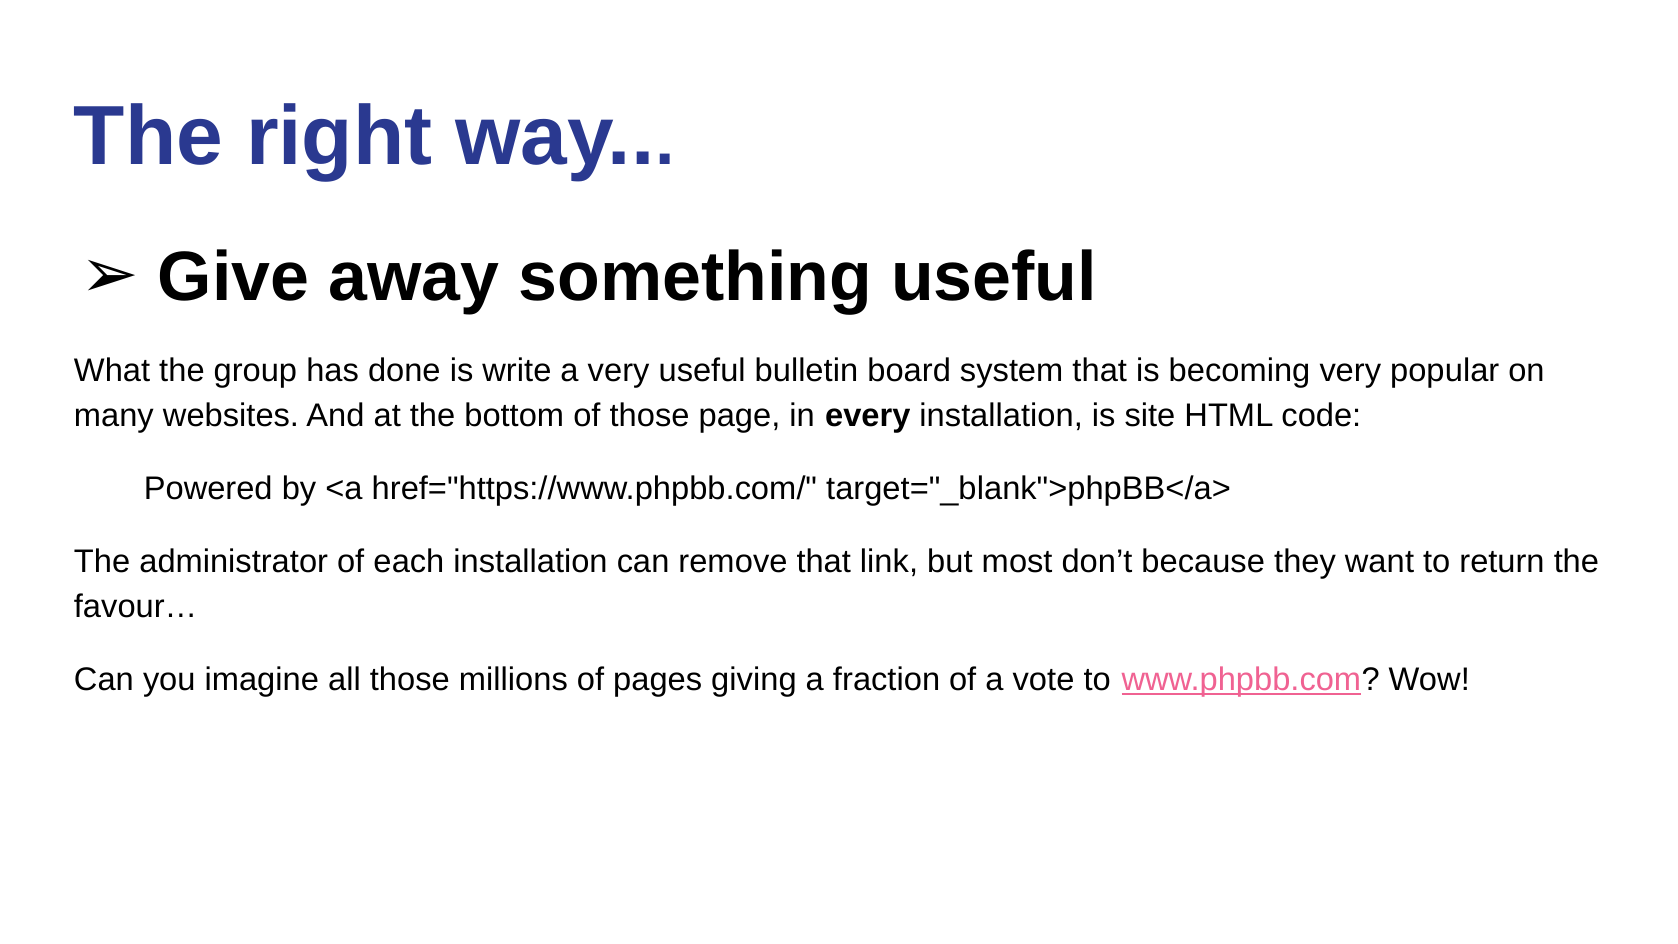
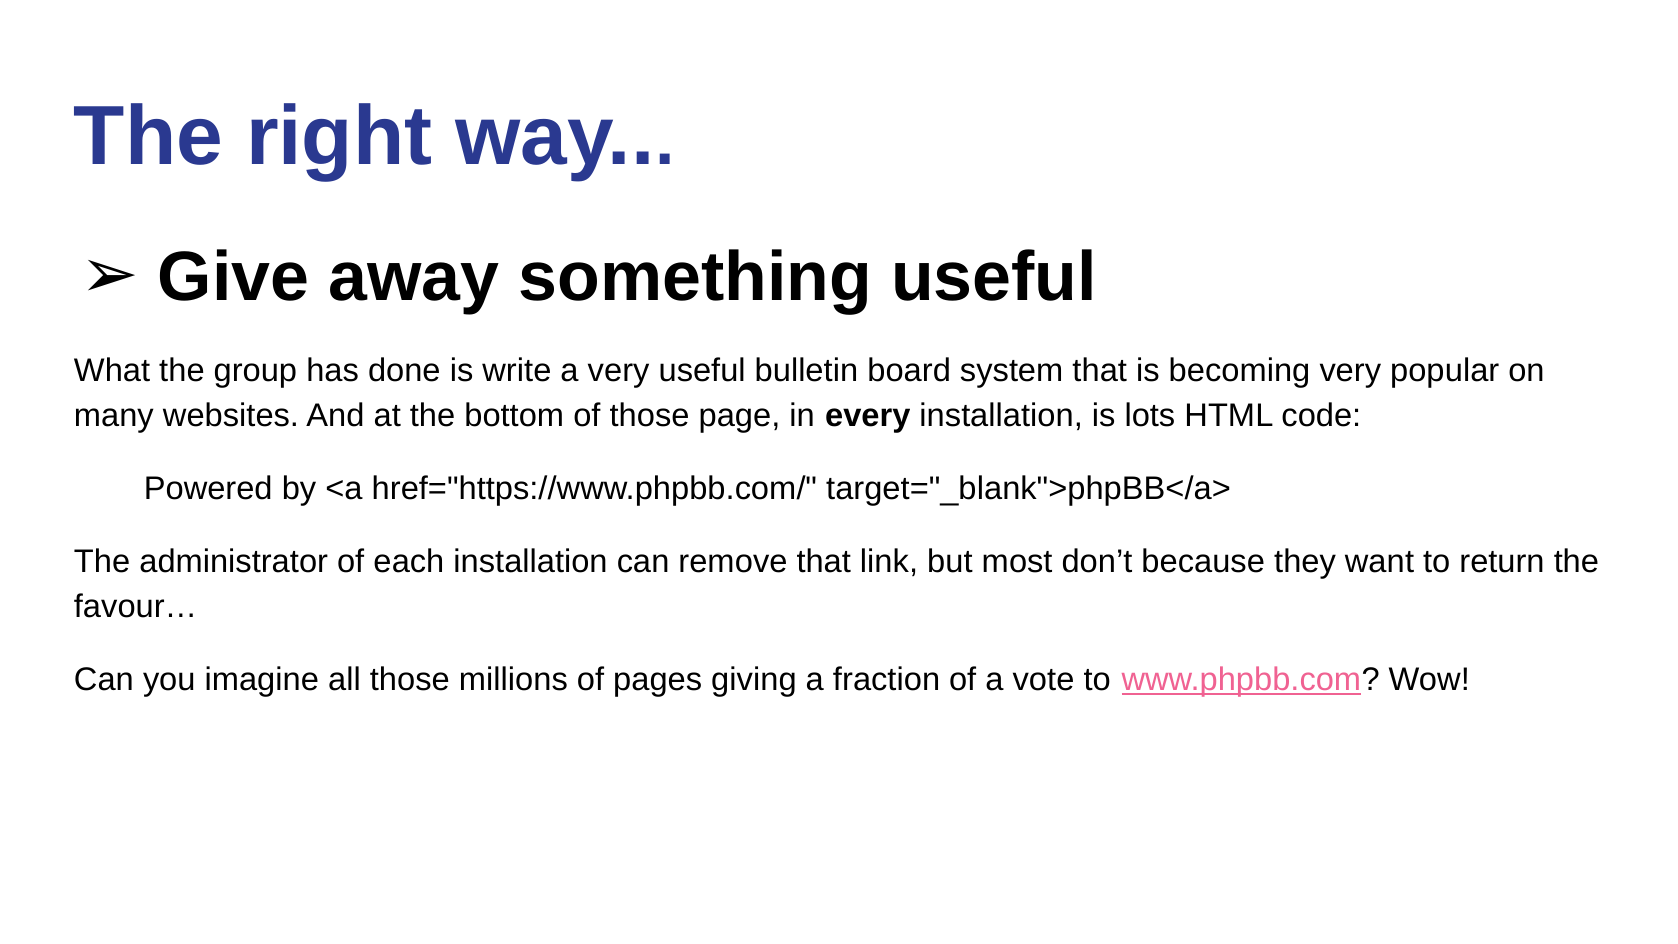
site: site -> lots (1150, 416)
